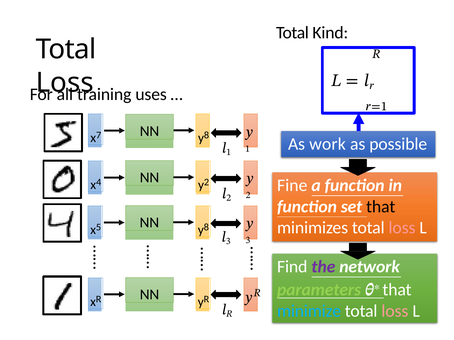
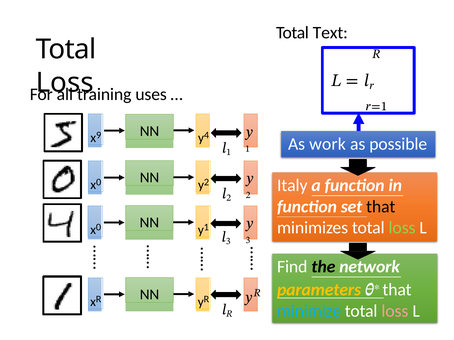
Kind: Kind -> Text (330, 33)
7: 7 -> 9 (99, 135)
8: 8 -> 4 (207, 135)
Fine: Fine -> Italy (292, 186)
4: 4 -> 0 (99, 182)
loss colour: pink -> light green (402, 228)
5: 5 -> 0 (98, 228)
8: 8 -> 1 (206, 228)
the colour: purple -> black (323, 267)
parameters colour: light green -> yellow (319, 290)
